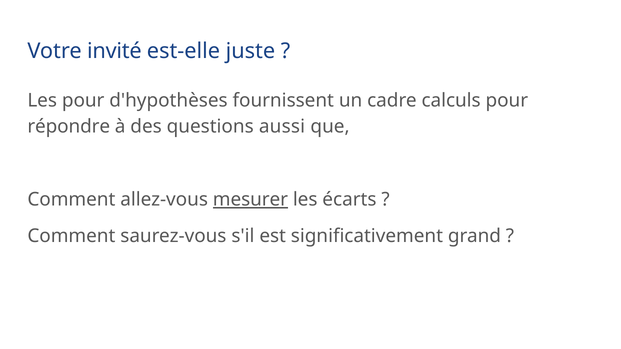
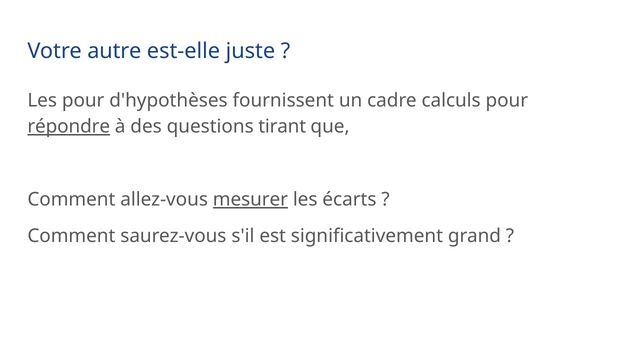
invité: invité -> autre (114, 51)
répondre underline: none -> present (69, 127)
aussi: aussi -> tirant (282, 127)
